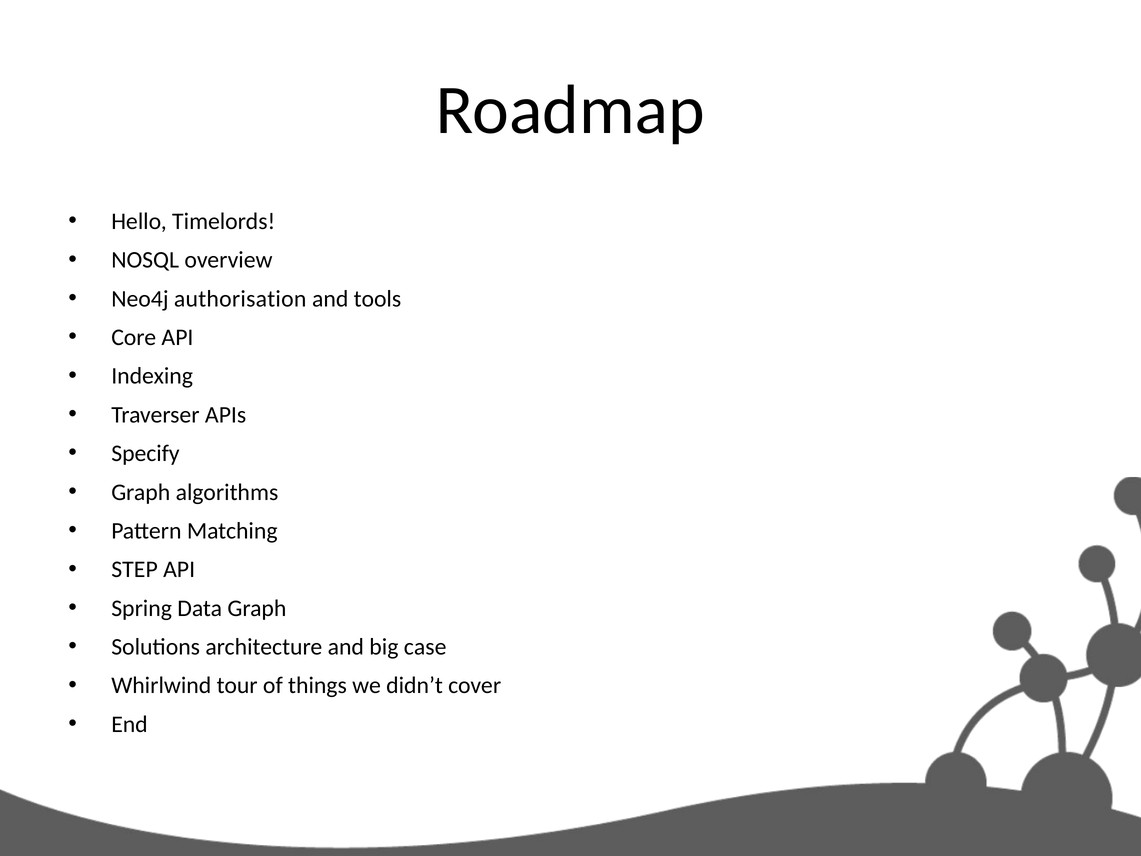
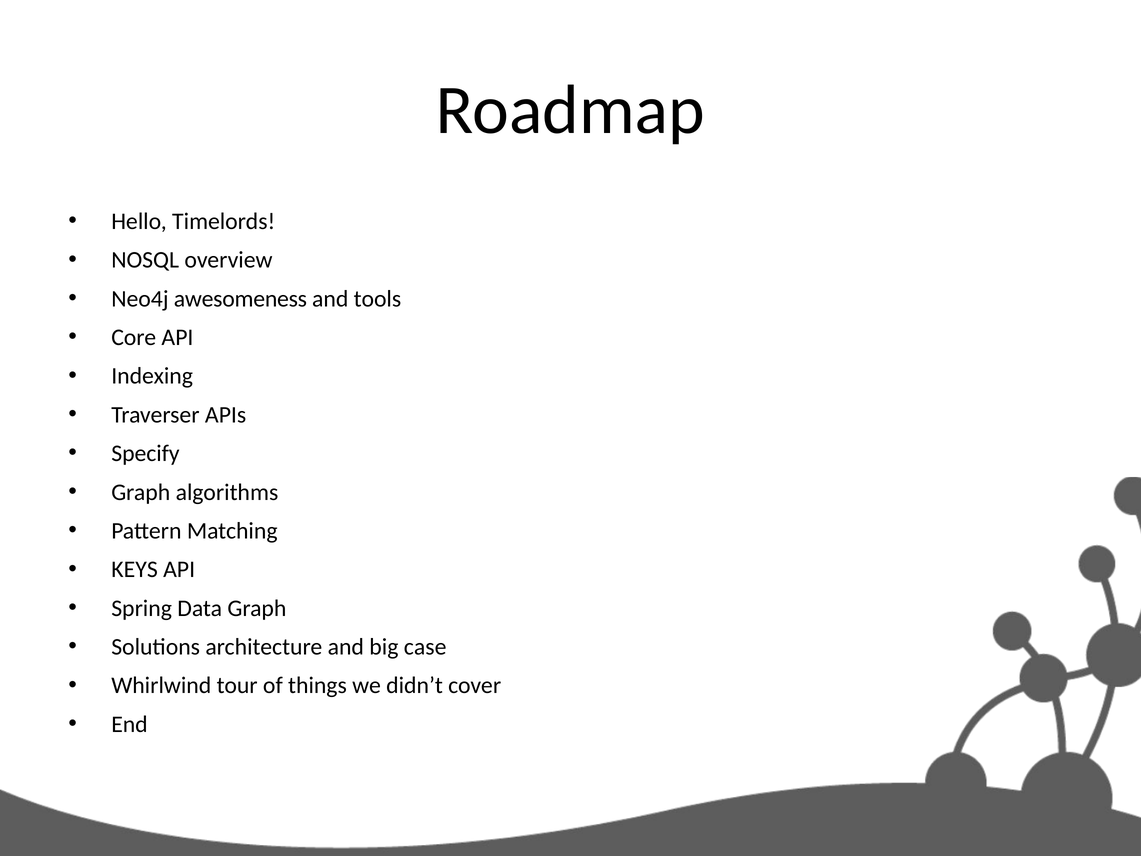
authorisation: authorisation -> awesomeness (240, 299)
STEP: STEP -> KEYS (135, 569)
